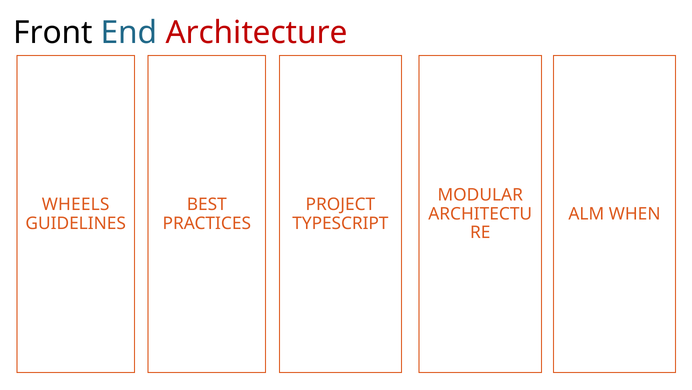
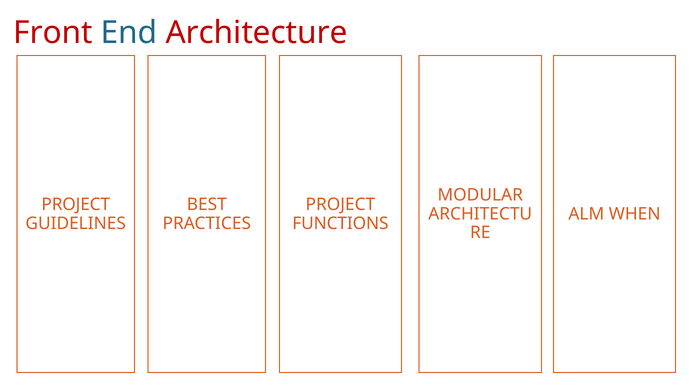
Front colour: black -> red (53, 33)
WHEELS: WHEELS -> PROJECT (76, 204)
TYPESCRIPT: TYPESCRIPT -> FUNCTIONS (340, 223)
